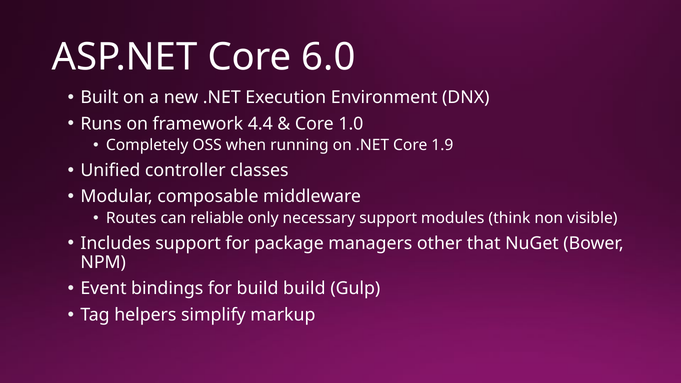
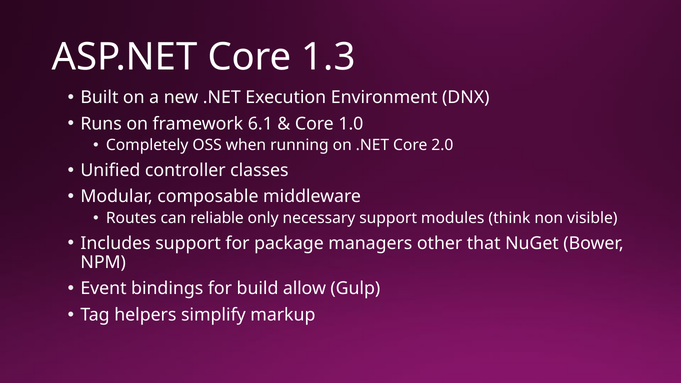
6.0: 6.0 -> 1.3 (328, 57)
4.4: 4.4 -> 6.1 (260, 124)
1.9: 1.9 -> 2.0 (442, 145)
build build: build -> allow (305, 289)
